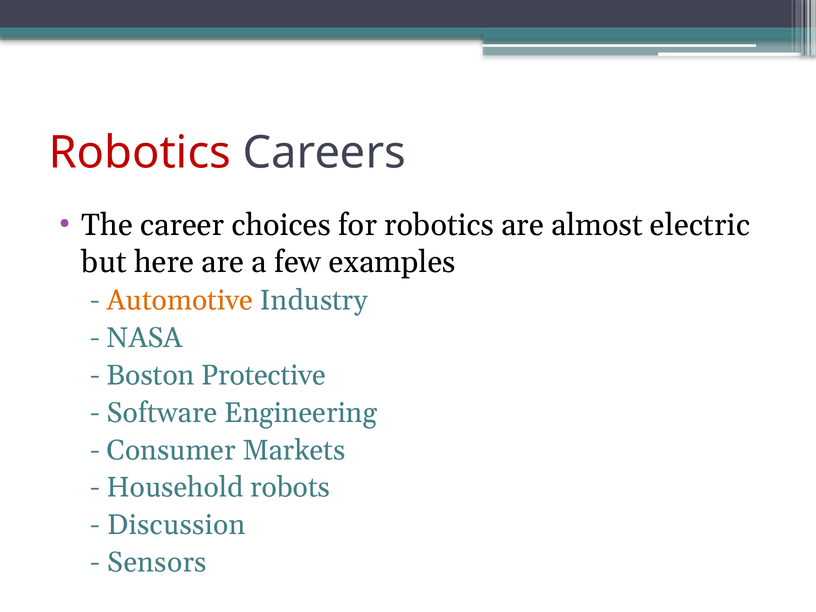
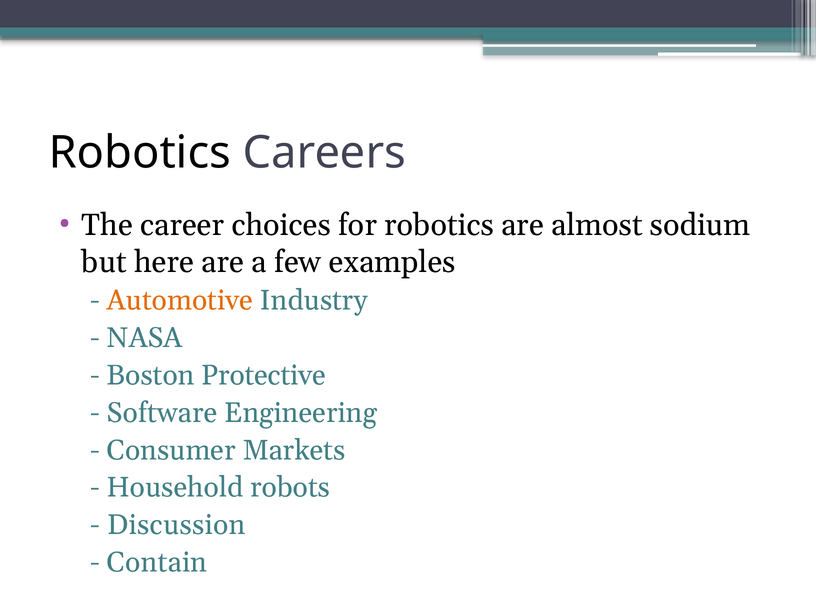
Robotics colour: red -> black (140, 153)
electric: electric -> sodium (700, 225)
Sensors: Sensors -> Contain (157, 562)
